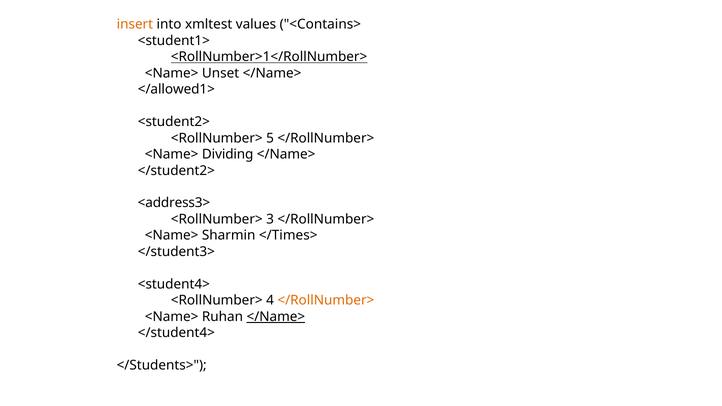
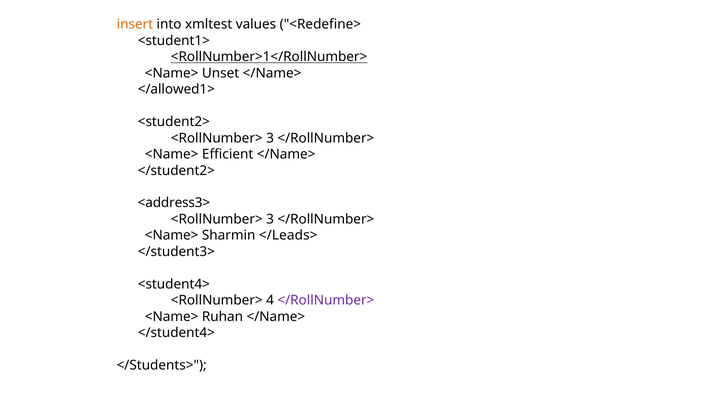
<Contains>: <Contains> -> <Redefine> (320, 24)
5: 5 -> 3 (270, 138)
Dividing: Dividing -> Efficient (228, 154)
</Times>: </Times> -> </Leads> (288, 236)
</RollNumber> colour: orange -> purple (326, 301)
</Name> underline: present -> none (276, 317)
